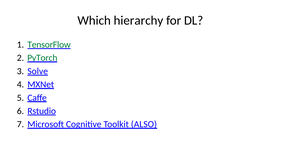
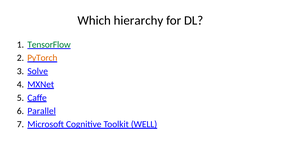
PyTorch colour: green -> orange (42, 58)
Rstudio: Rstudio -> Parallel (42, 111)
ALSO: ALSO -> WELL (144, 124)
